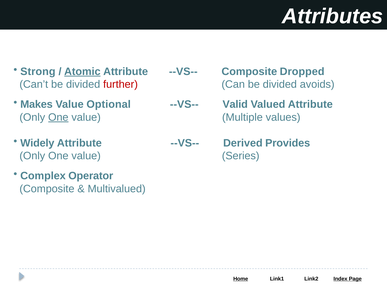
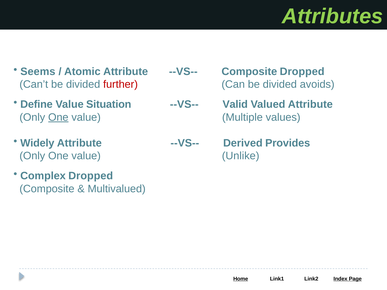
Attributes colour: white -> light green (332, 16)
Strong: Strong -> Seems (38, 72)
Atomic underline: present -> none (82, 72)
Makes: Makes -> Define (36, 104)
Optional: Optional -> Situation (109, 104)
Series: Series -> Unlike (241, 156)
Complex Operator: Operator -> Dropped (91, 176)
